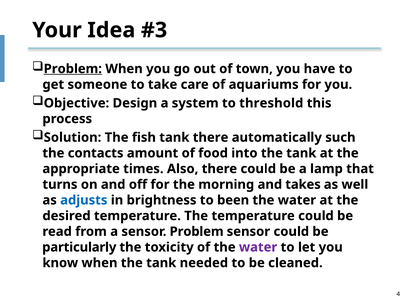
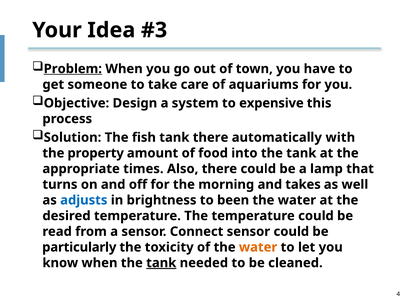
threshold: threshold -> expensive (271, 103)
such: such -> with (340, 137)
contacts: contacts -> property (96, 153)
sensor Problem: Problem -> Connect (197, 231)
water colour: purple -> orange (258, 247)
tank underline: none -> present (161, 263)
